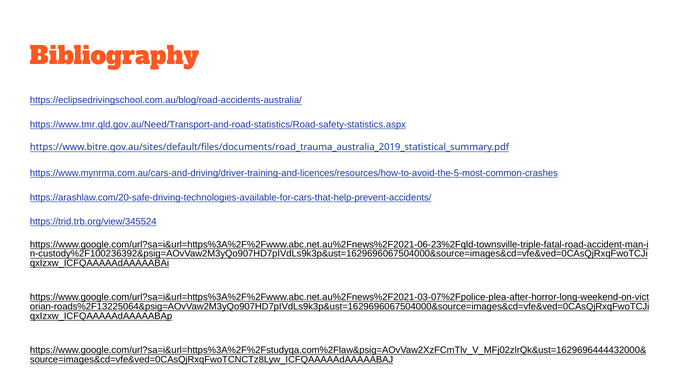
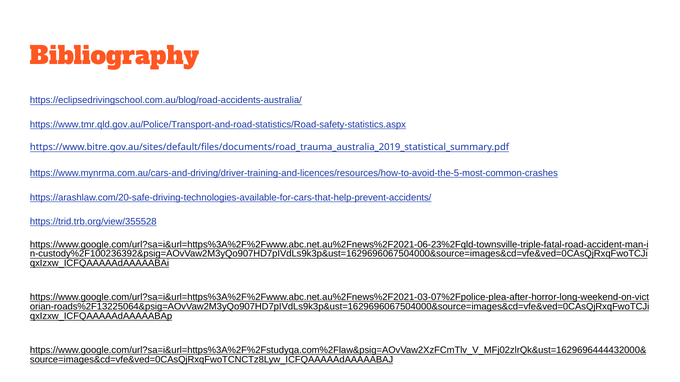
https://www.tmr.qld.gov.au/Need/Transport-and-road-statistics/Road-safety-statistics.aspx: https://www.tmr.qld.gov.au/Need/Transport-and-road-statistics/Road-safety-statistics.aspx -> https://www.tmr.qld.gov.au/Police/Transport-and-road-statistics/Road-safety-statistics.aspx (218, 125)
https://trid.trb.org/view/345524: https://trid.trb.org/view/345524 -> https://trid.trb.org/view/355528 (93, 222)
